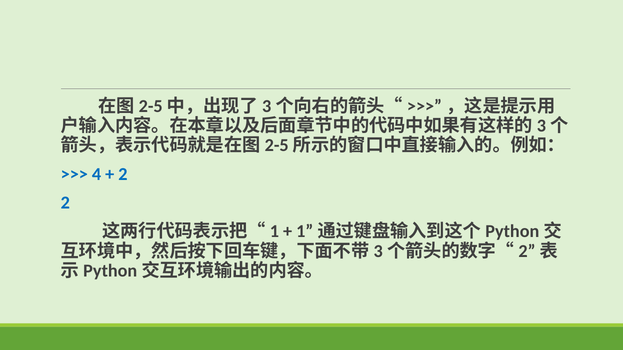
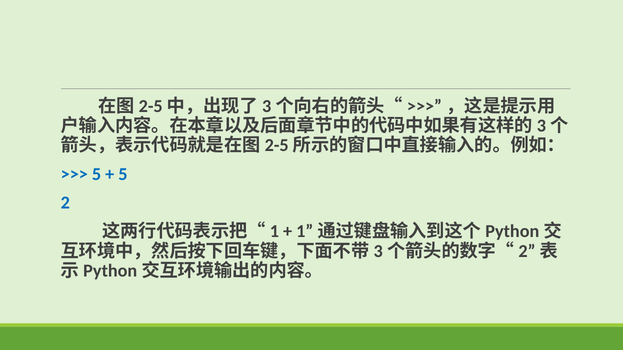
4: 4 -> 5 (96, 174)
2: 2 -> 5 (123, 174)
